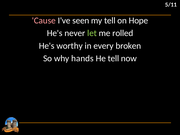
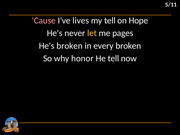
seen: seen -> lives (81, 21)
let colour: light green -> yellow (92, 33)
rolled: rolled -> pages (123, 33)
He's worthy: worthy -> broken (70, 46)
hands: hands -> honor (82, 58)
